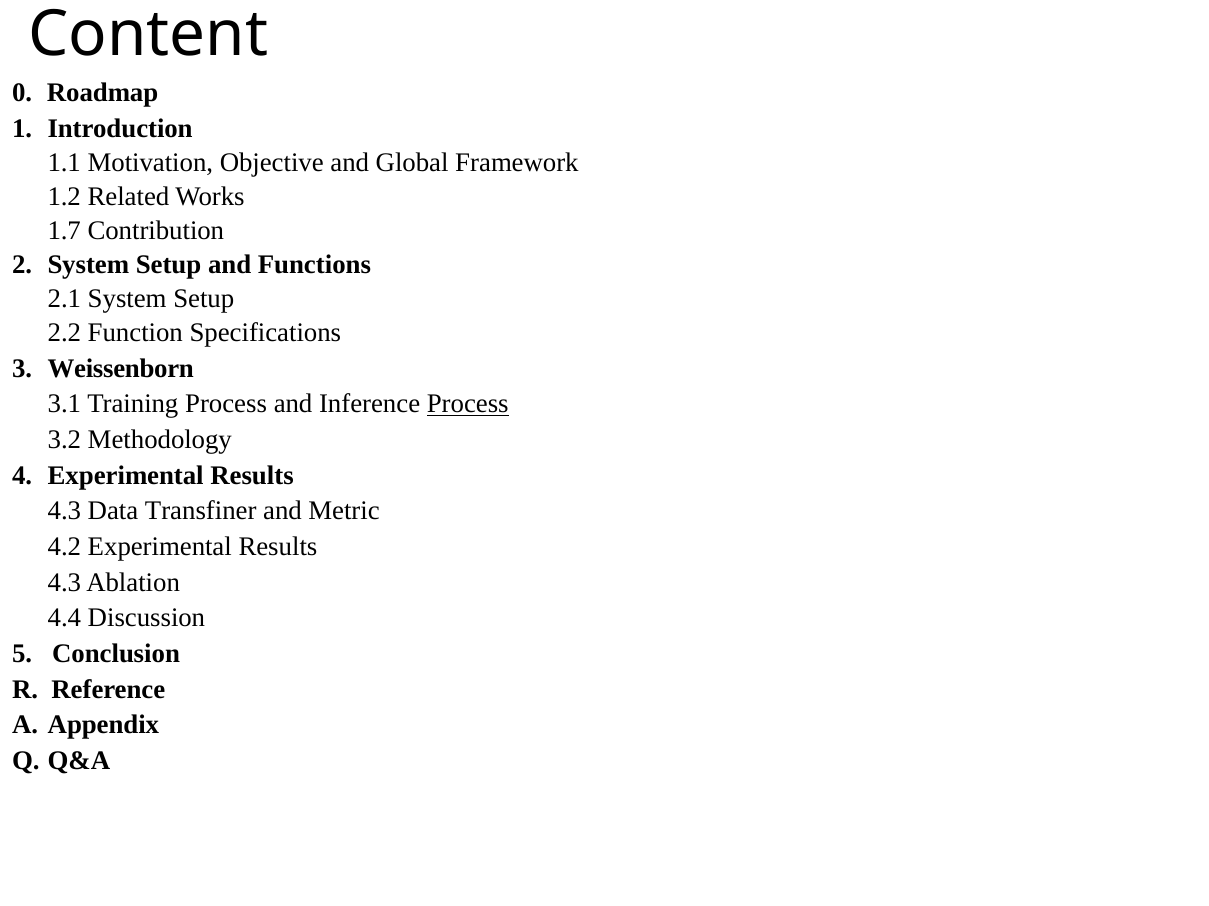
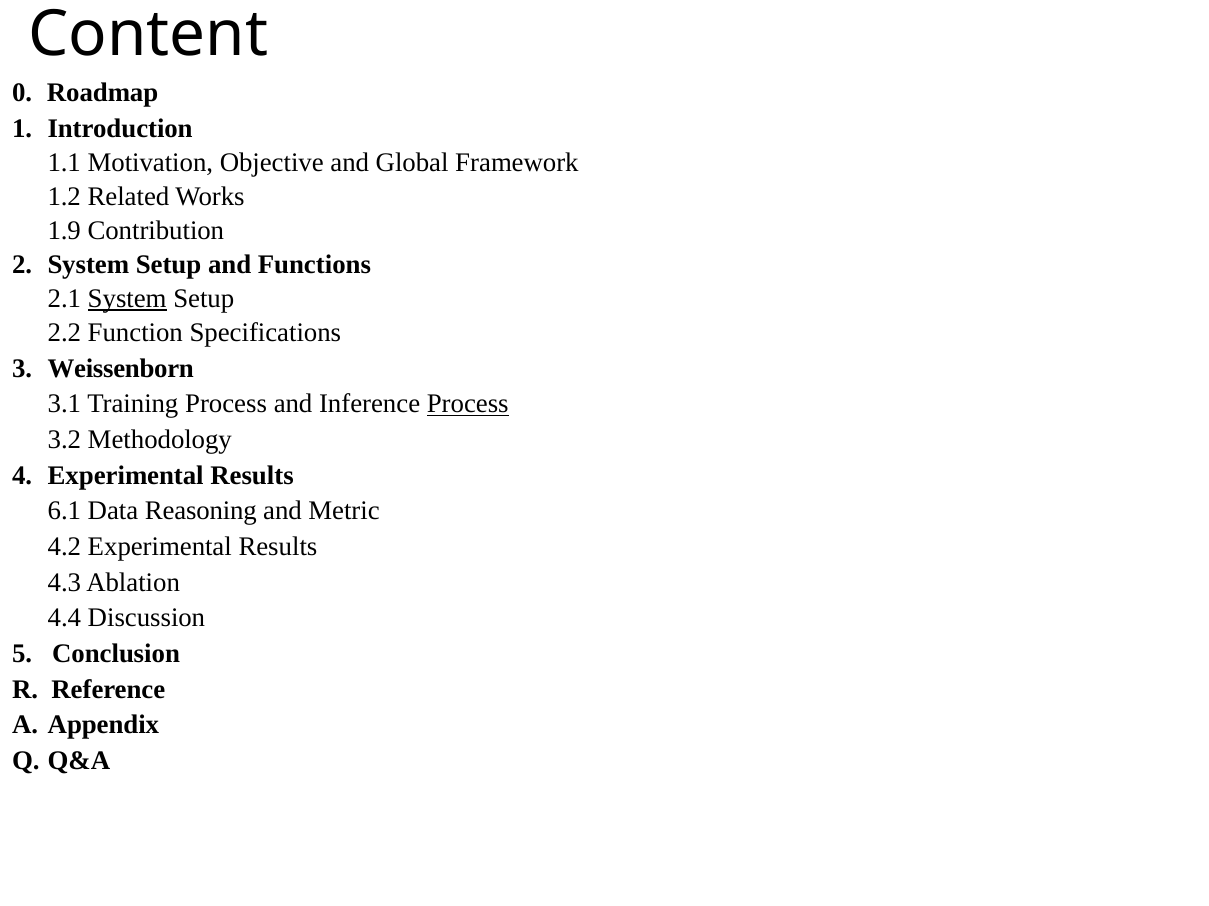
1.7: 1.7 -> 1.9 (64, 231)
System underline: none -> present (127, 299)
4.3: 4.3 -> 6.1 (64, 511)
Transfiner: Transfiner -> Reasoning (201, 511)
